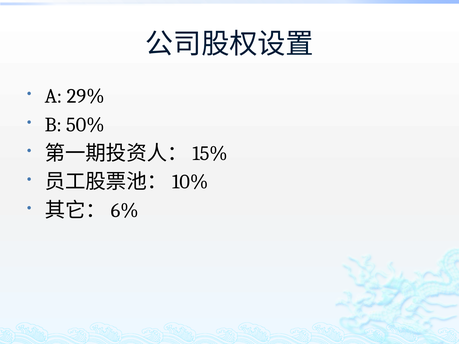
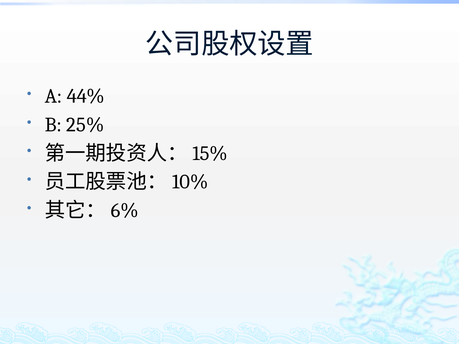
29%: 29% -> 44% (86, 96)
50%: 50% -> 25% (85, 125)
